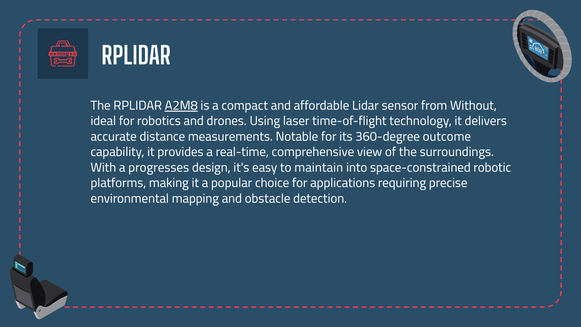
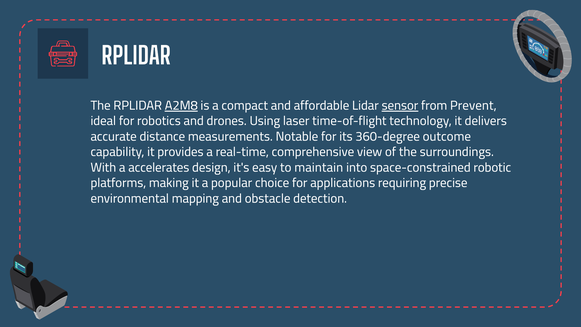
sensor underline: none -> present (400, 106)
Without: Without -> Prevent (473, 106)
progresses: progresses -> accelerates (159, 167)
